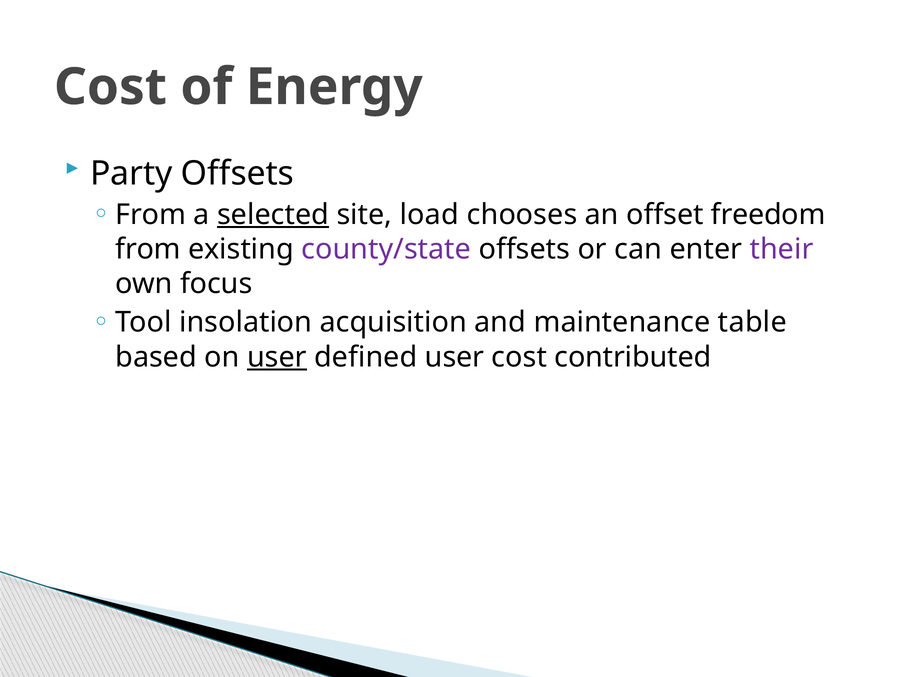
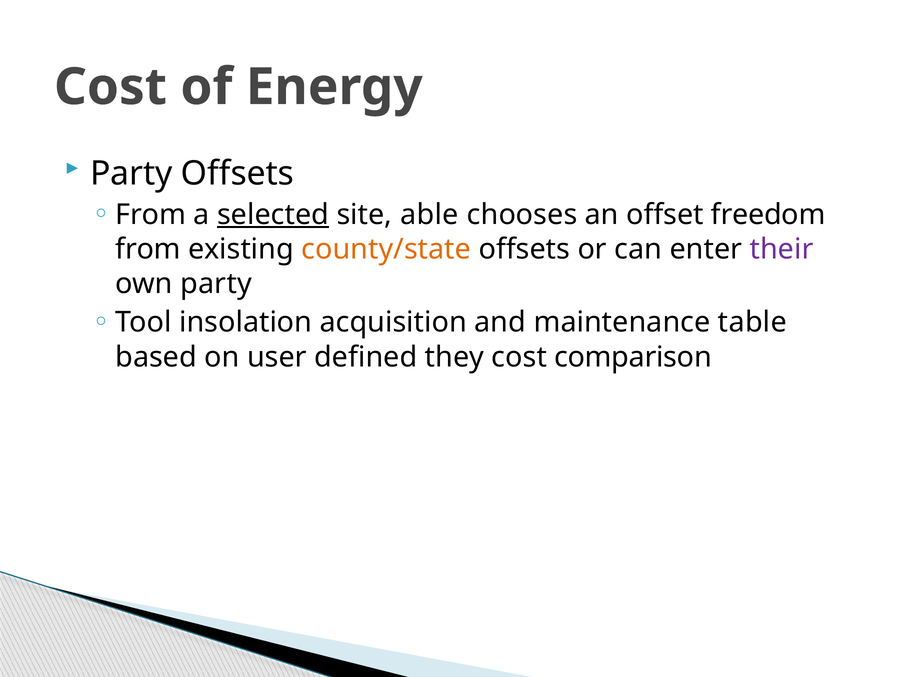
load: load -> able (429, 215)
county/state colour: purple -> orange (386, 249)
own focus: focus -> party (216, 284)
user underline: present -> none (277, 357)
defined user: user -> they (454, 357)
contributed: contributed -> comparison (633, 357)
